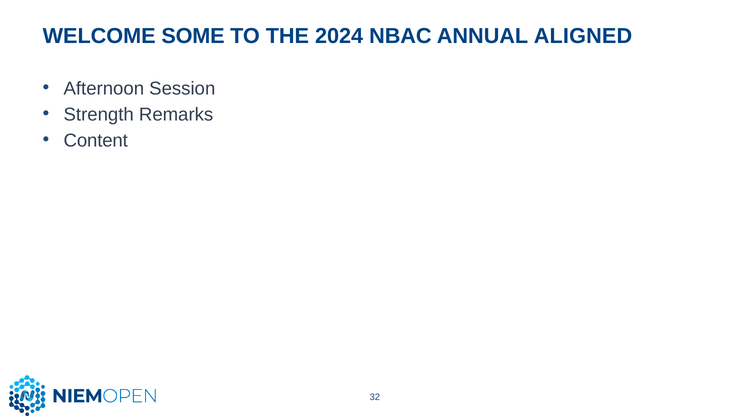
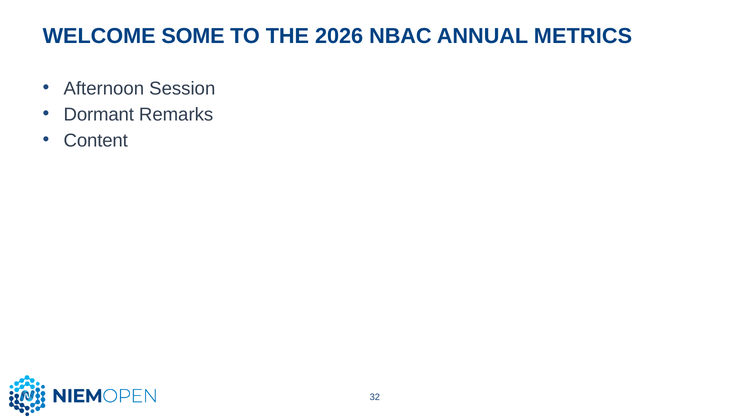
2024: 2024 -> 2026 (339, 36)
ALIGNED: ALIGNED -> METRICS (583, 36)
Strength: Strength -> Dormant (99, 114)
